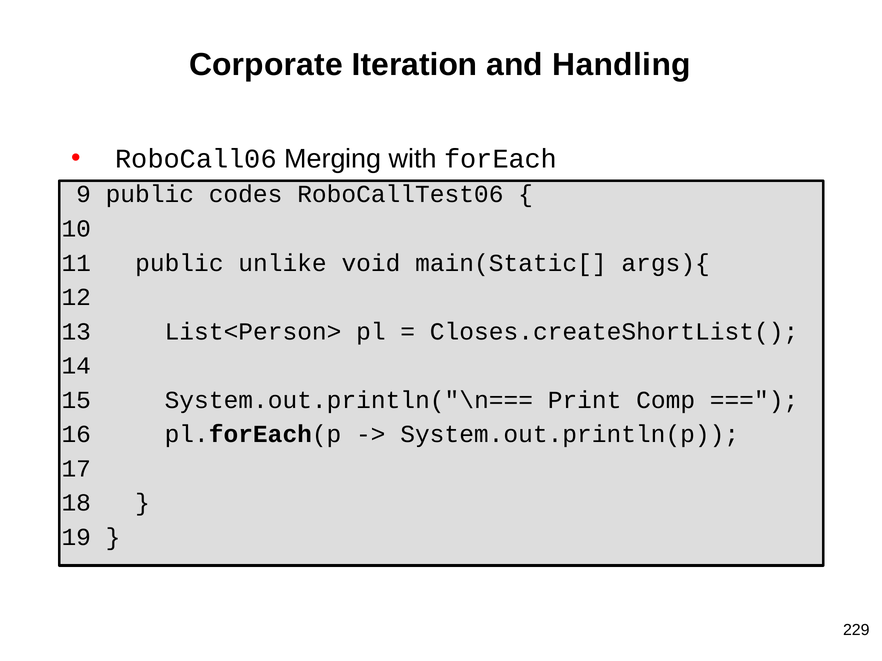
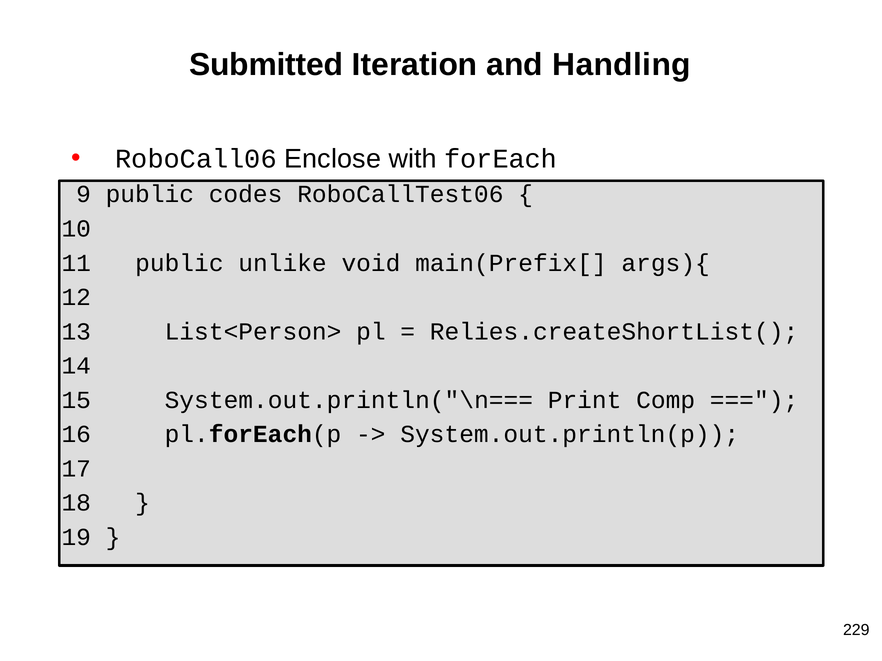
Corporate: Corporate -> Submitted (266, 65)
Merging: Merging -> Enclose (333, 159)
main(Static[: main(Static[ -> main(Prefix[ (511, 263)
Closes.createShortList(: Closes.createShortList( -> Relies.createShortList( (614, 332)
